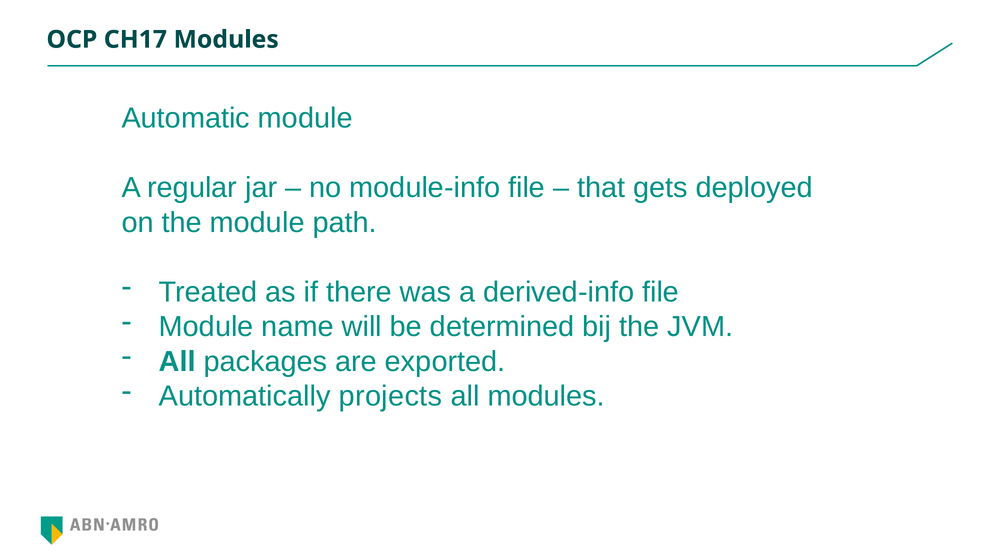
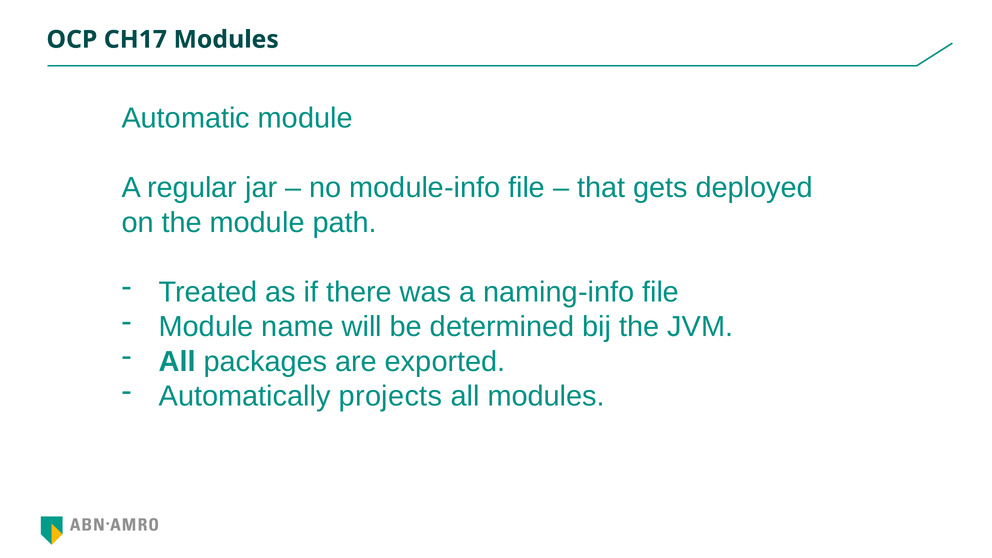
derived-info: derived-info -> naming-info (559, 292)
